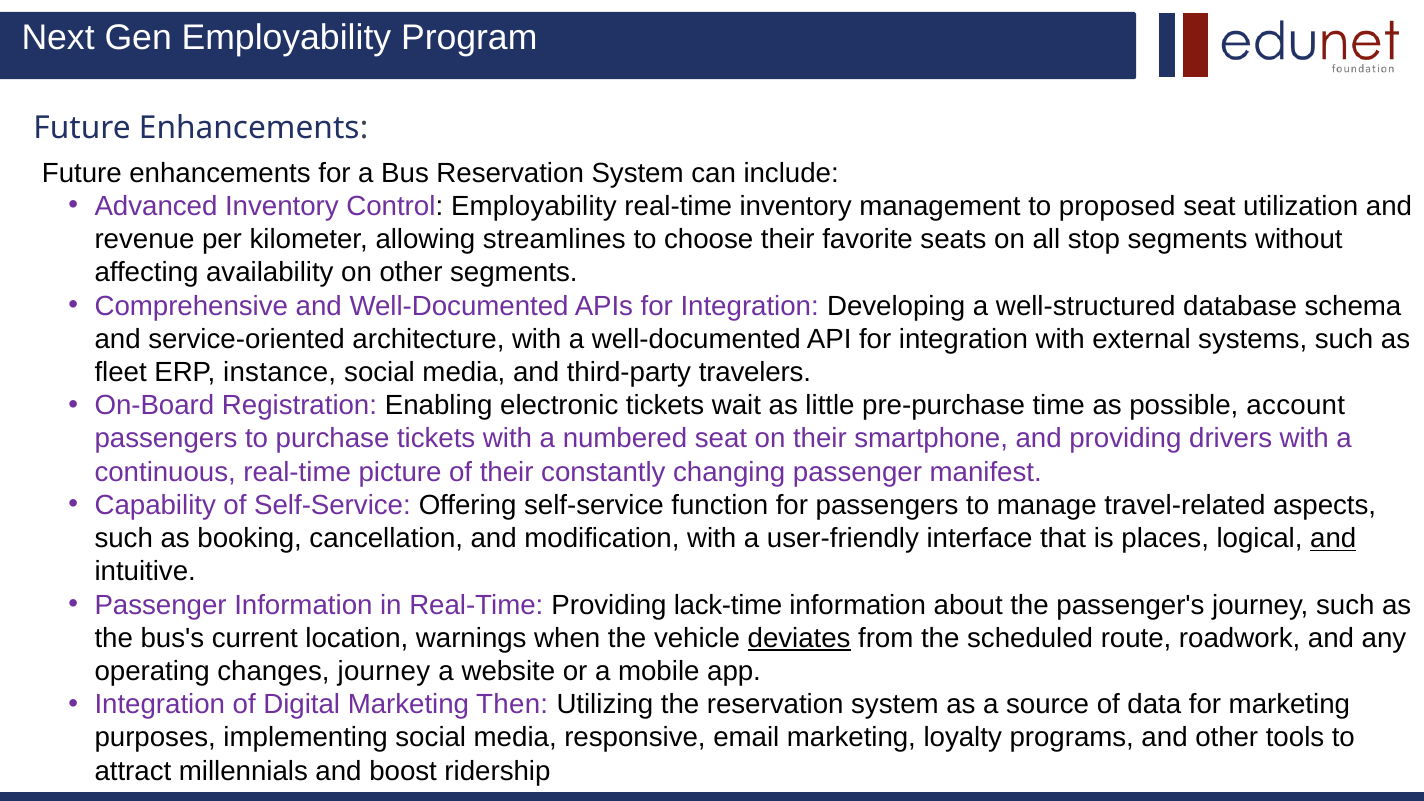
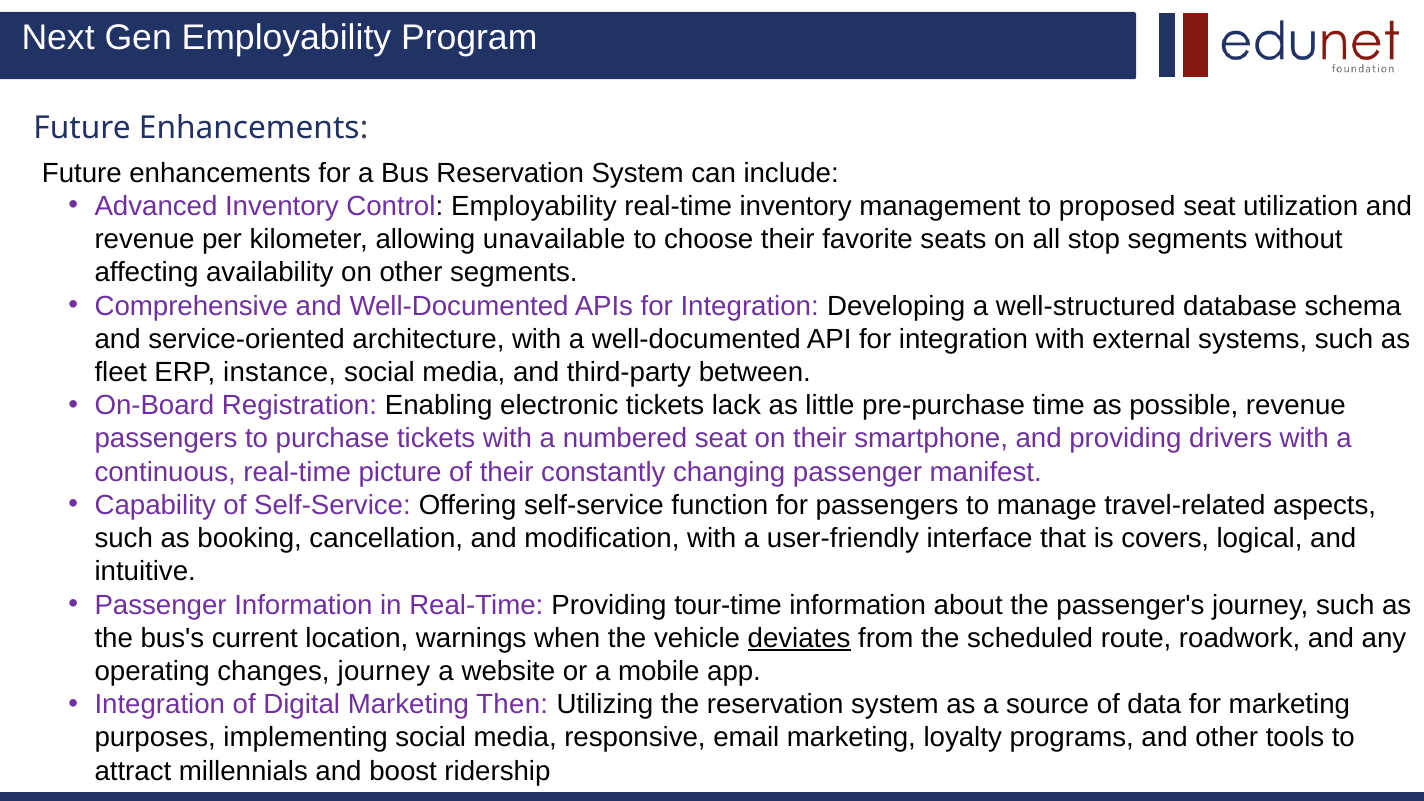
streamlines: streamlines -> unavailable (554, 240)
travelers: travelers -> between (755, 372)
wait: wait -> lack (736, 406)
possible account: account -> revenue (1296, 406)
places: places -> covers (1165, 538)
and underline: present -> none (1333, 538)
lack-time: lack-time -> tour-time (728, 605)
